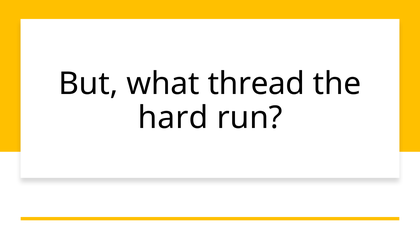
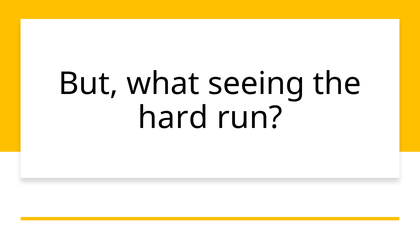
thread: thread -> seeing (256, 84)
